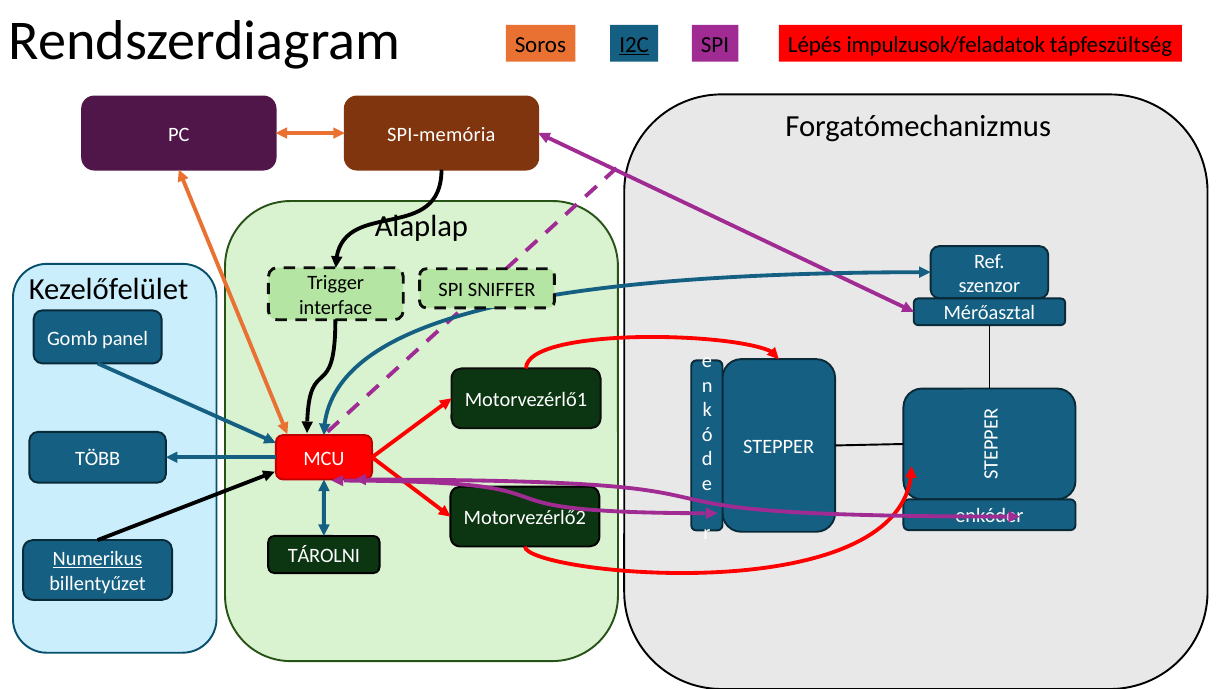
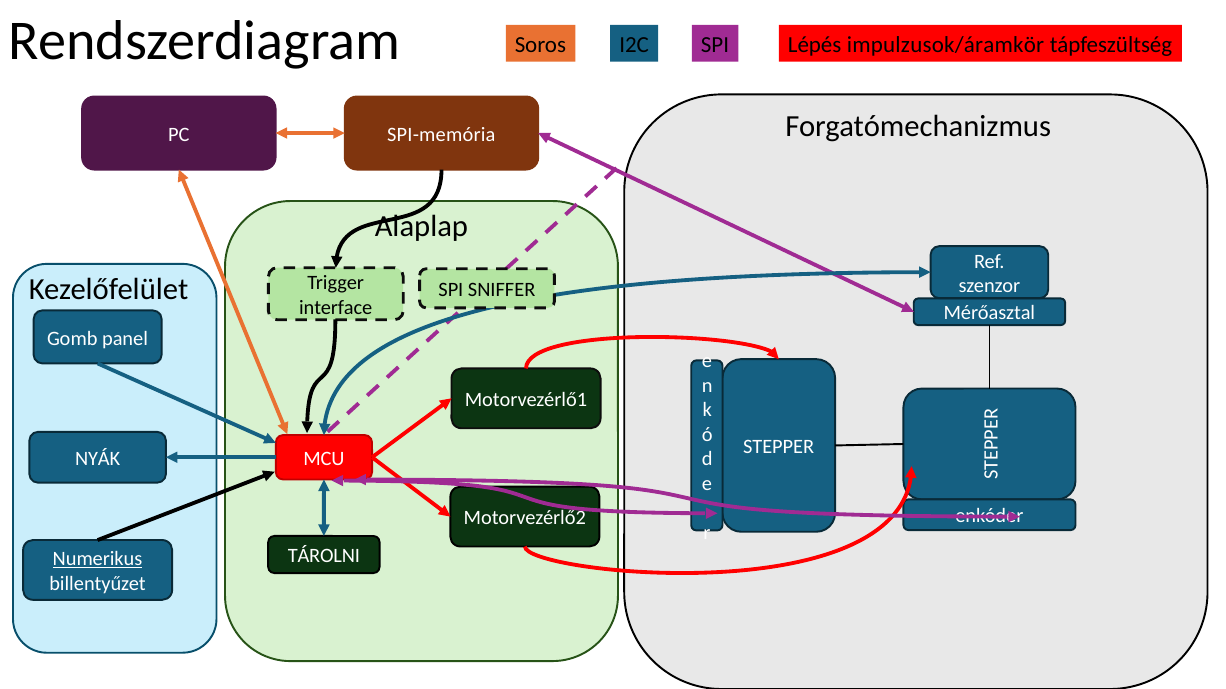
I2C underline: present -> none (634, 45)
impulzusok/feladatok: impulzusok/feladatok -> impulzusok/áramkör (946, 45)
TÖBB: TÖBB -> NYÁK (98, 459)
